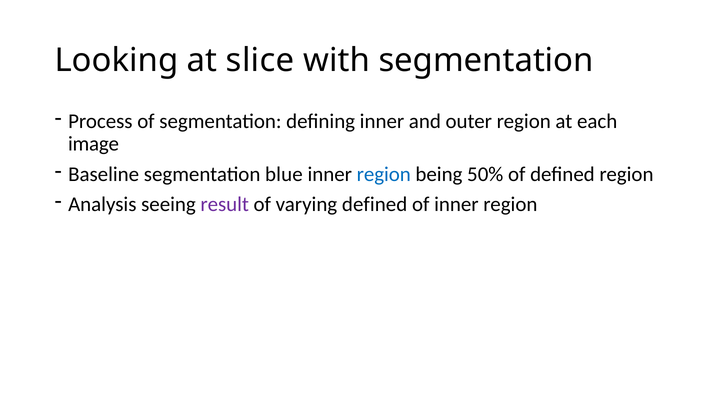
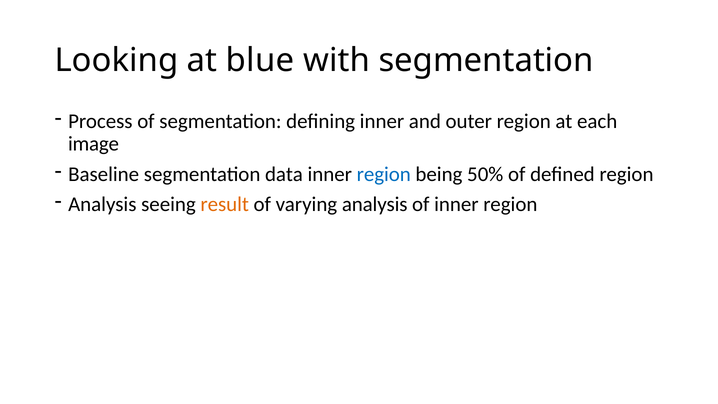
slice: slice -> blue (260, 60)
blue: blue -> data (284, 174)
result colour: purple -> orange (225, 204)
varying defined: defined -> analysis (375, 204)
